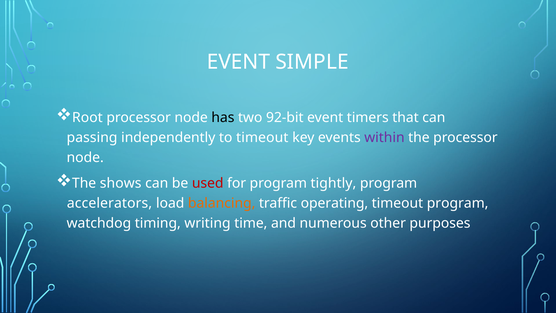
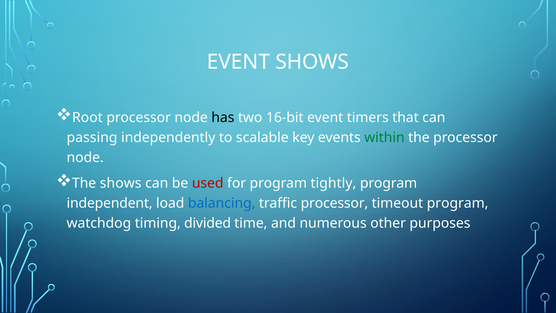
EVENT SIMPLE: SIMPLE -> SHOWS (312, 62)
92-bit: 92-bit -> 16-bit (285, 117)
to timeout: timeout -> scalable (262, 137)
within colour: purple -> green (384, 137)
accelerators: accelerators -> independent (110, 203)
balancing colour: orange -> blue (222, 203)
traffic operating: operating -> processor (334, 203)
writing: writing -> divided (208, 223)
